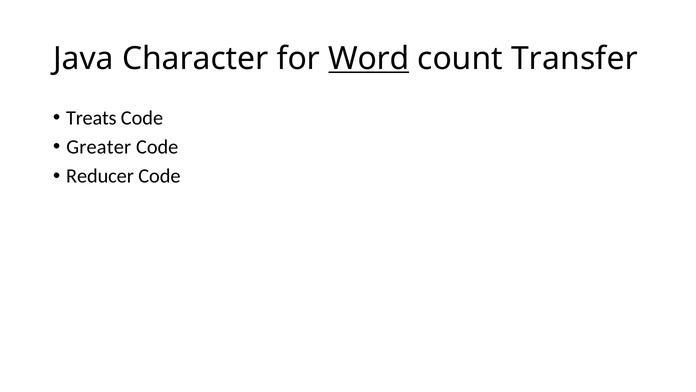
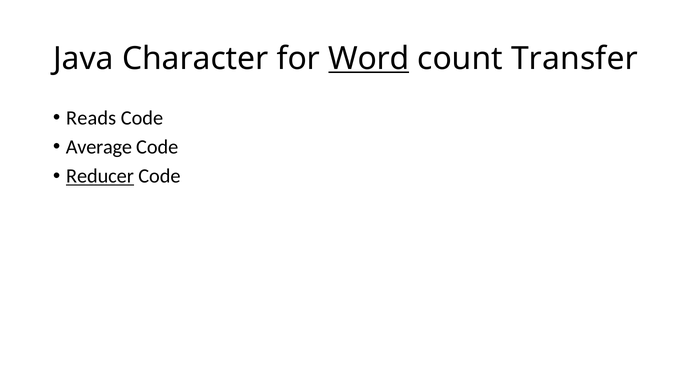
Treats: Treats -> Reads (91, 118)
Greater: Greater -> Average (99, 147)
Reducer underline: none -> present (100, 176)
